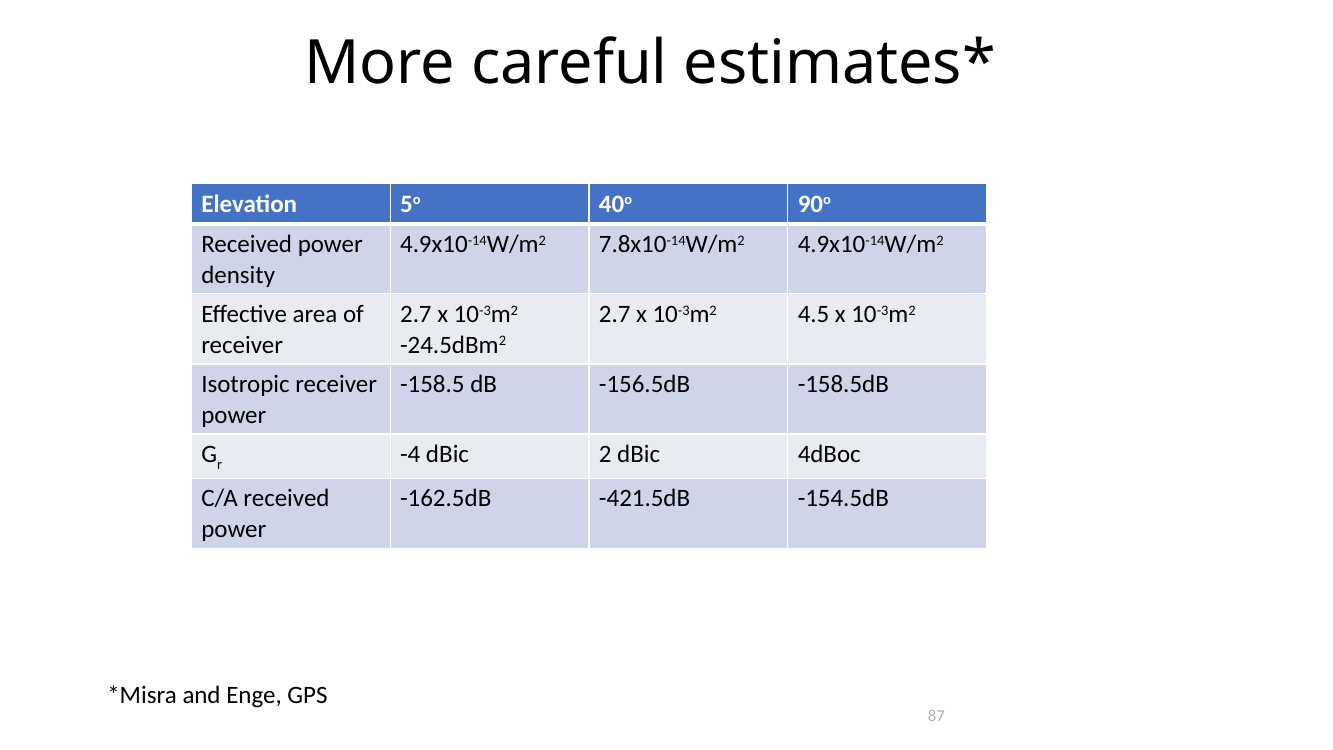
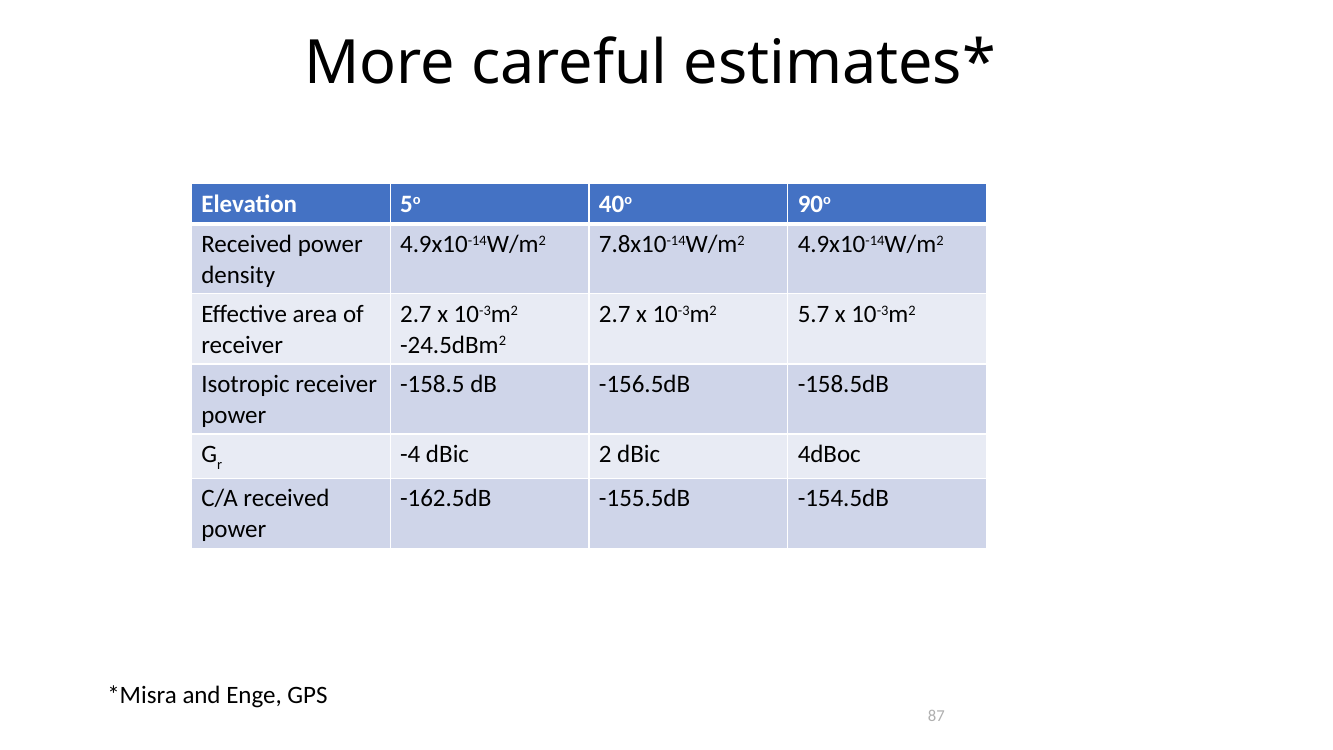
4.5: 4.5 -> 5.7 (814, 314)
-421.5dB: -421.5dB -> -155.5dB (645, 499)
